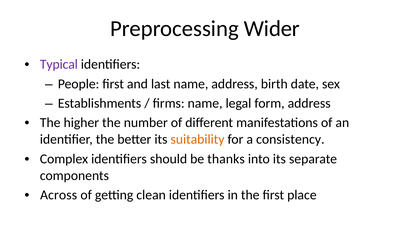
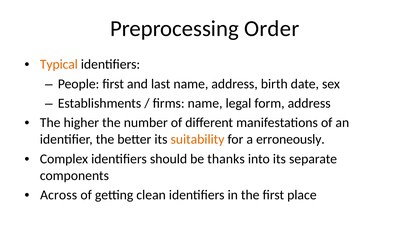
Wider: Wider -> Order (272, 29)
Typical colour: purple -> orange (59, 64)
consistency: consistency -> erroneously (290, 139)
